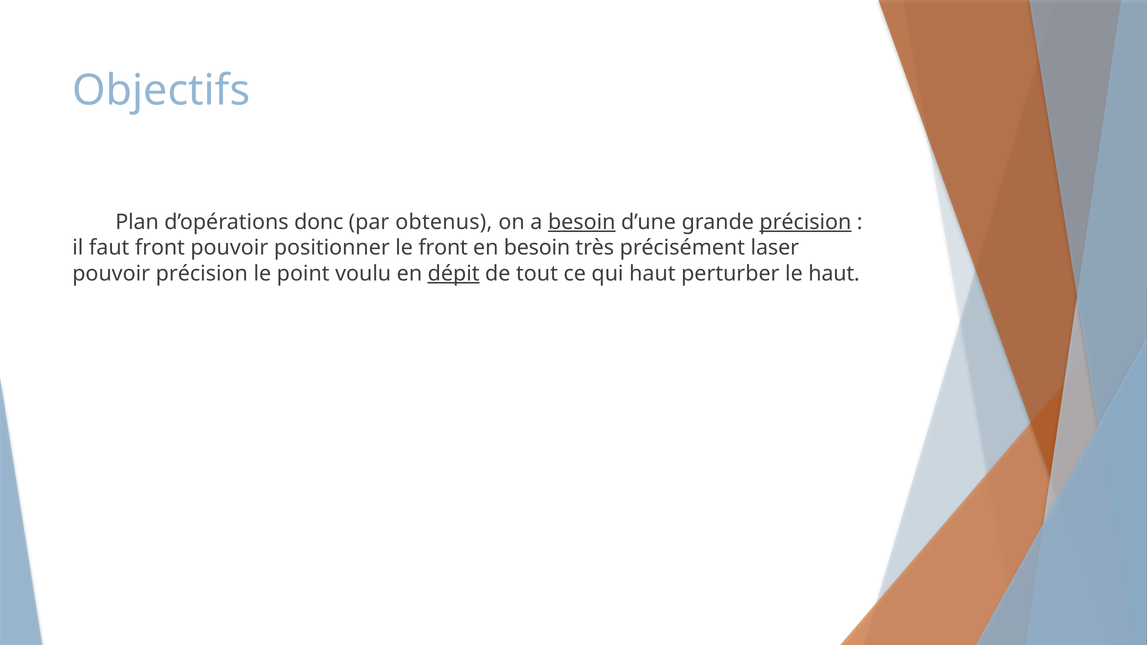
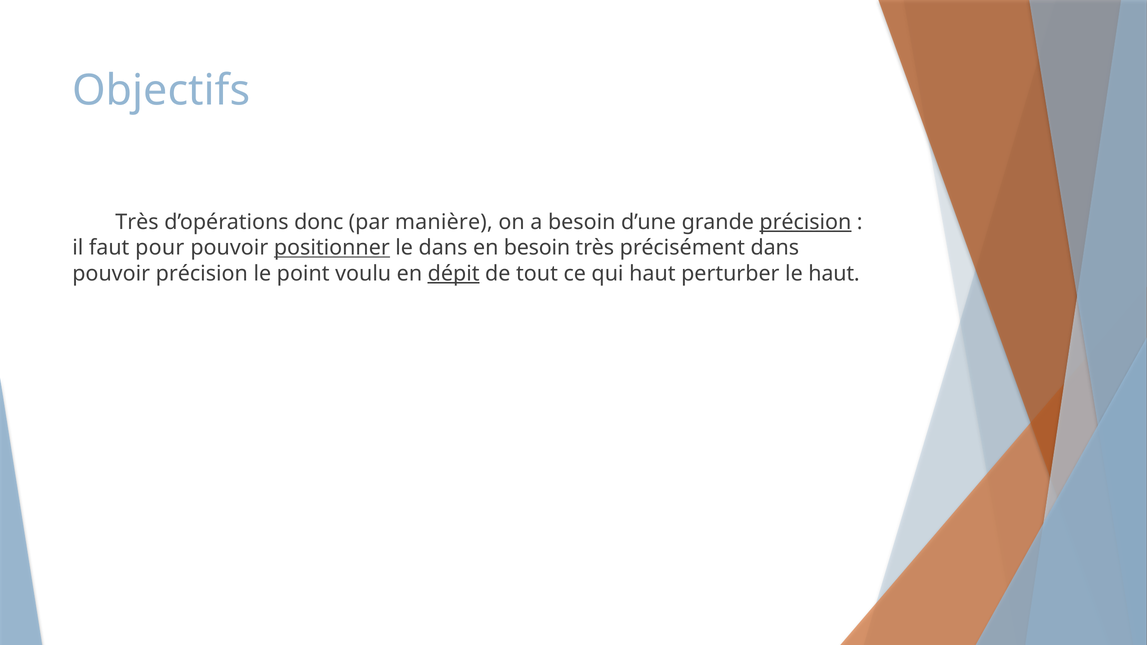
Plan: Plan -> Très (137, 222)
obtenus: obtenus -> manière (444, 222)
besoin underline: present -> none (582, 222)
faut front: front -> pour (160, 248)
positionner underline: none -> present (332, 248)
le front: front -> dans (443, 248)
précisément laser: laser -> dans (775, 248)
